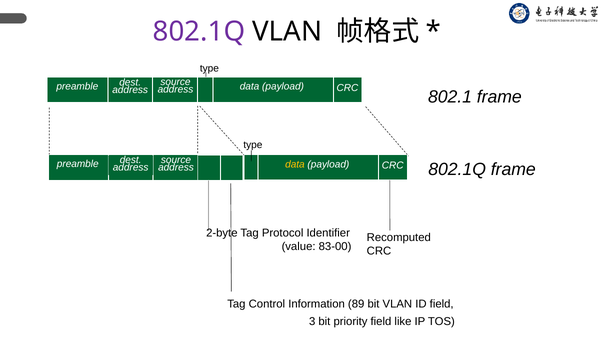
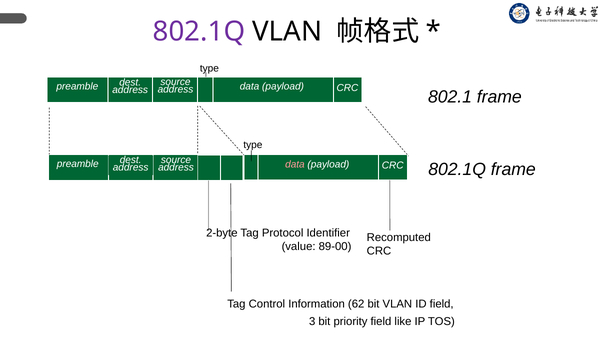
data colour: yellow -> pink (295, 164)
83-00: 83-00 -> 89-00 (335, 246)
89: 89 -> 62 (356, 304)
